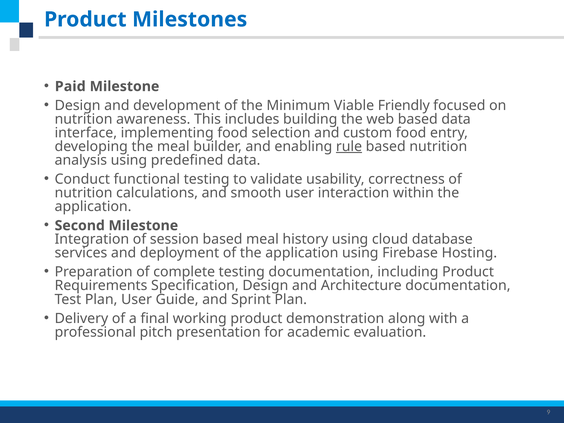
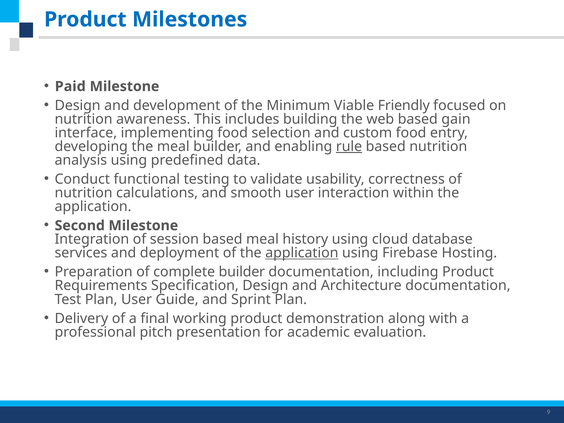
based data: data -> gain (456, 119)
application underline: none -> present (302, 253)
complete testing: testing -> builder (242, 272)
